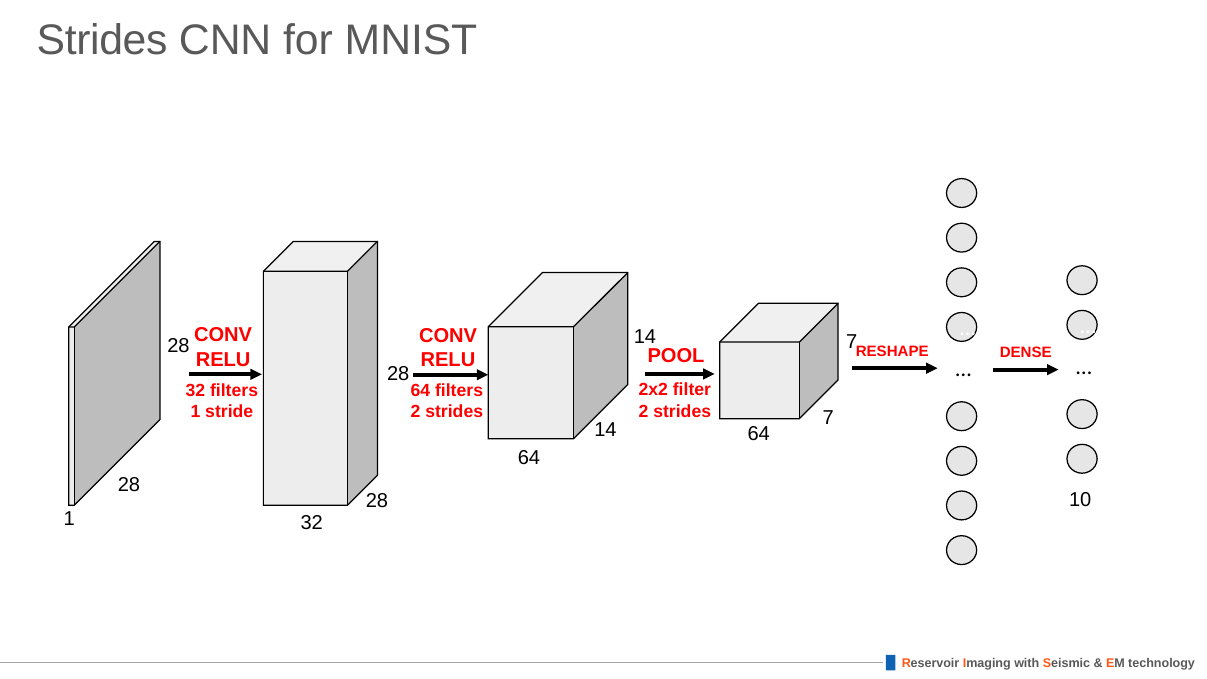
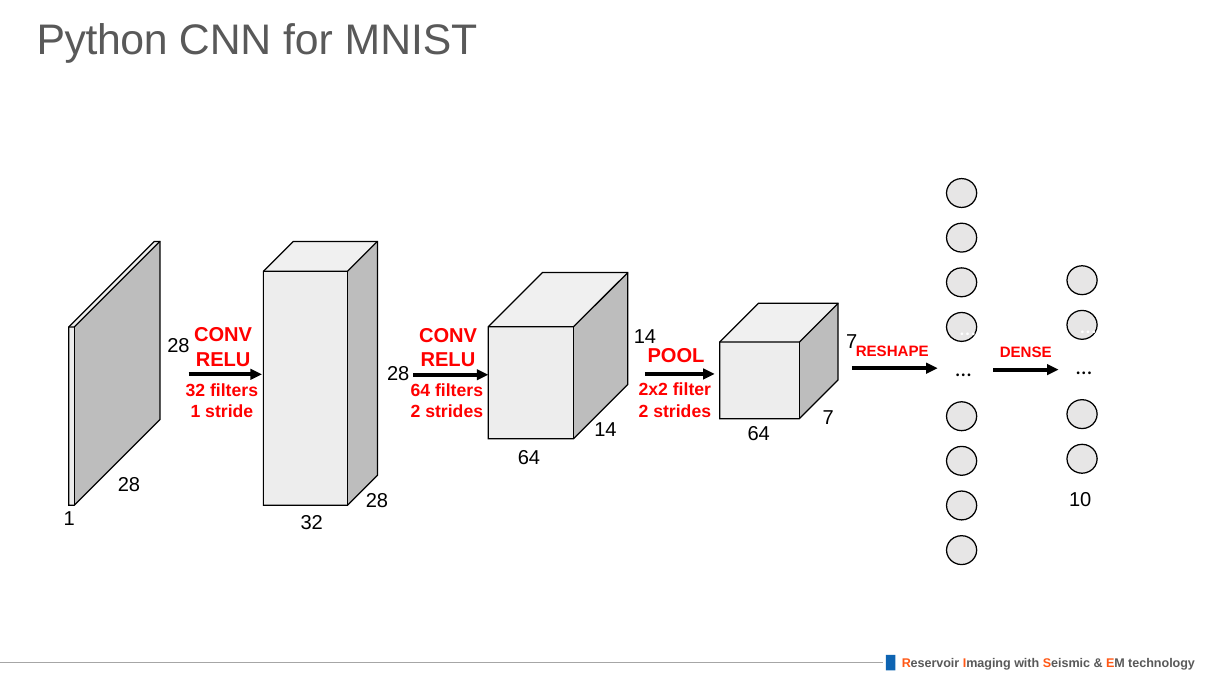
Strides: Strides -> Python (102, 40)
